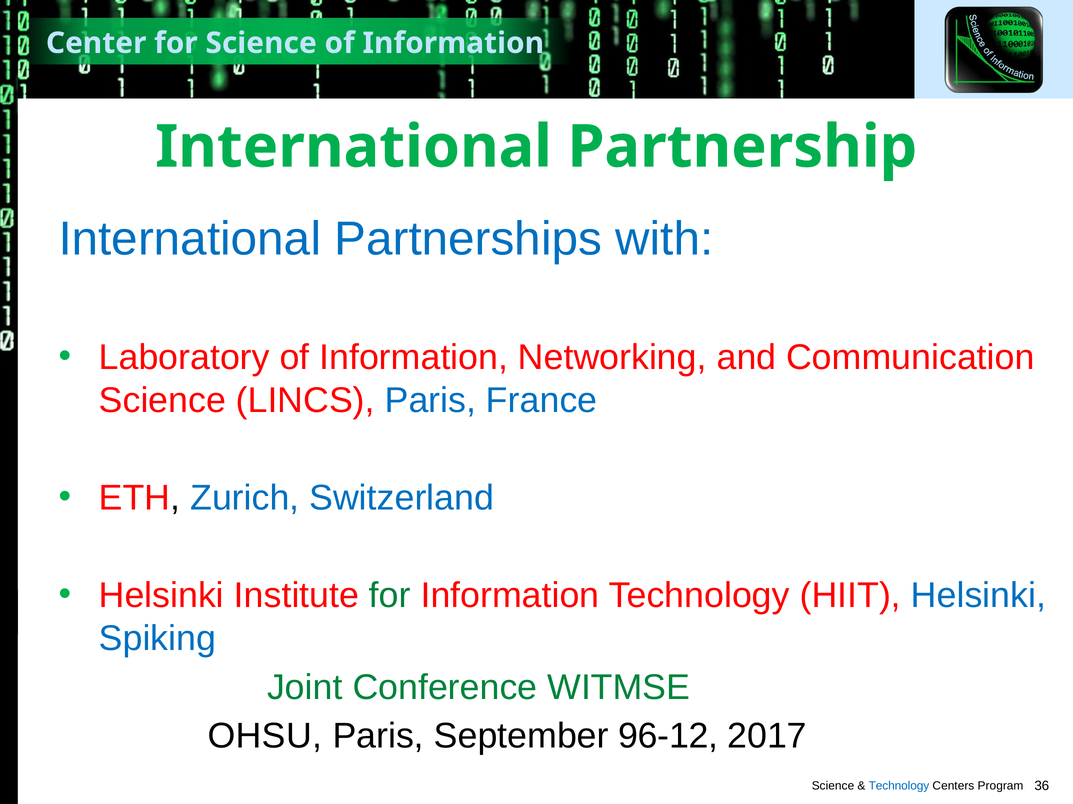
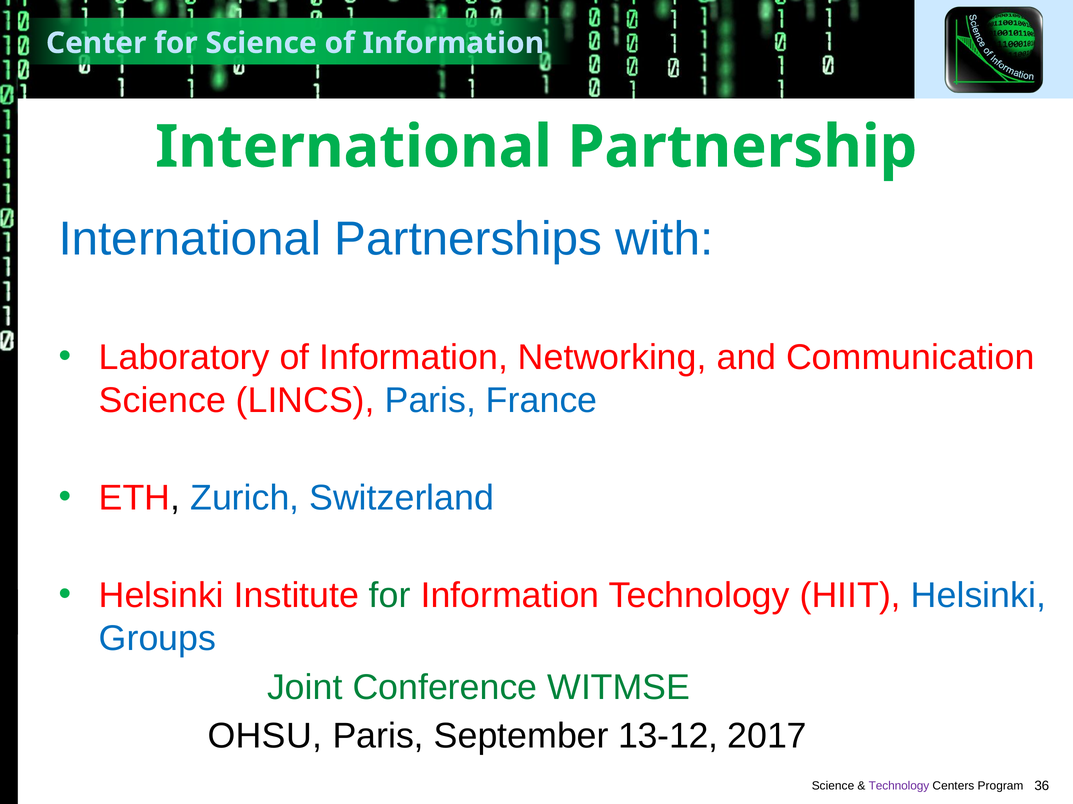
Spiking: Spiking -> Groups (157, 639)
96-12: 96-12 -> 13-12 (668, 737)
Technology colour: blue -> purple (899, 786)
